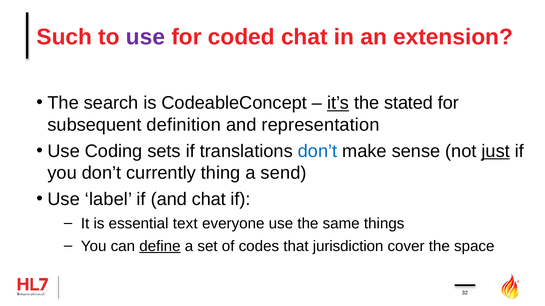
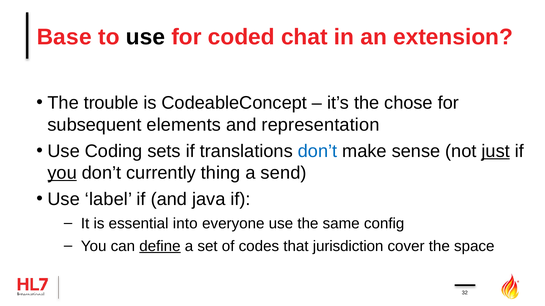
Such: Such -> Base (64, 37)
use colour: purple -> black (146, 37)
search: search -> trouble (111, 103)
it’s underline: present -> none (338, 103)
stated: stated -> chose (408, 103)
definition: definition -> elements (184, 125)
you underline: none -> present (62, 173)
and chat: chat -> java (209, 199)
text: text -> into (185, 224)
things: things -> config (384, 224)
